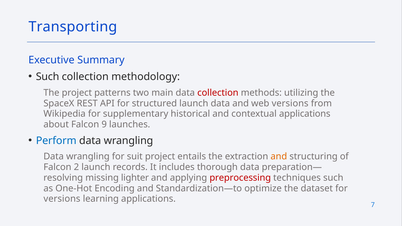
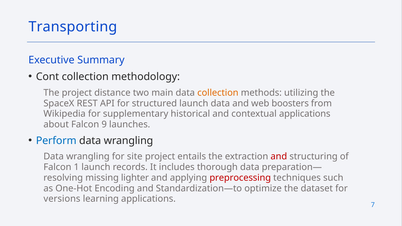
Such: Such -> Cont (48, 77)
patterns: patterns -> distance (112, 93)
collection colour: red -> orange (218, 93)
web versions: versions -> boosters (290, 103)
suit: suit -> site (135, 157)
and colour: orange -> red (279, 157)
2: 2 -> 1 (76, 167)
